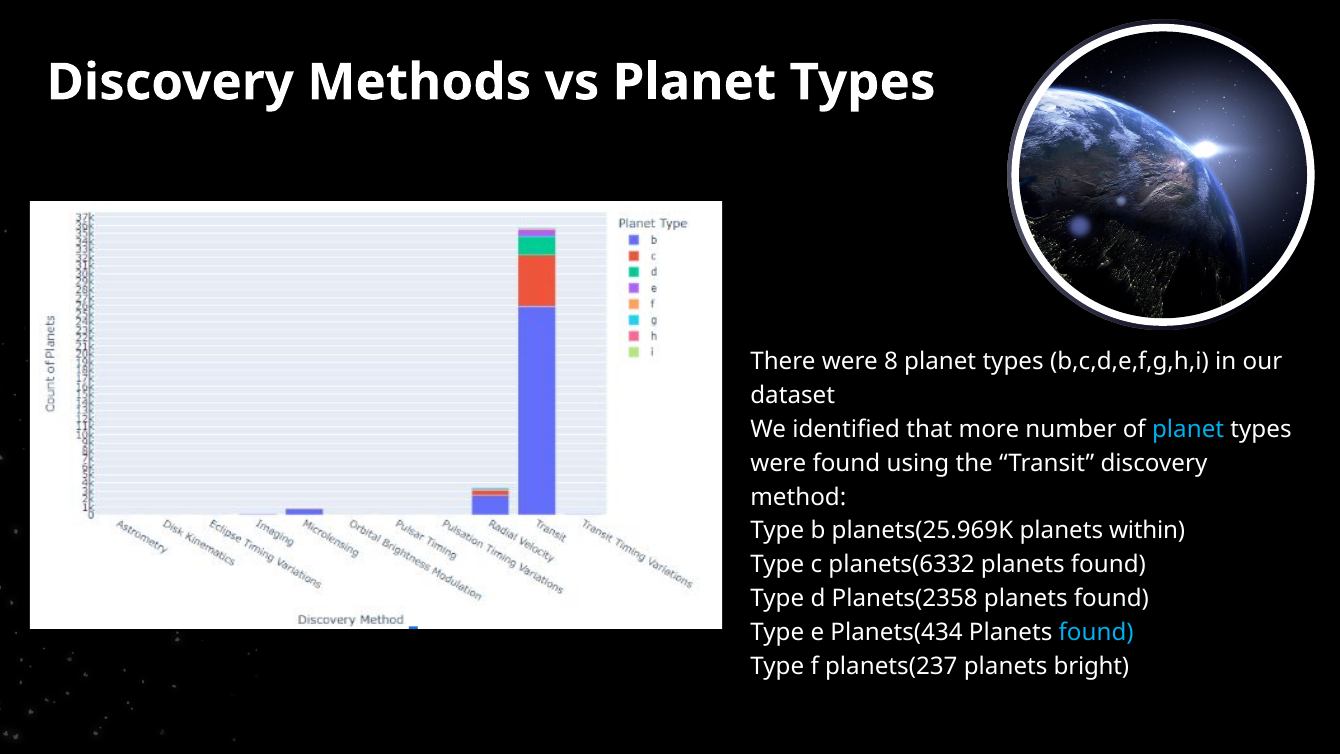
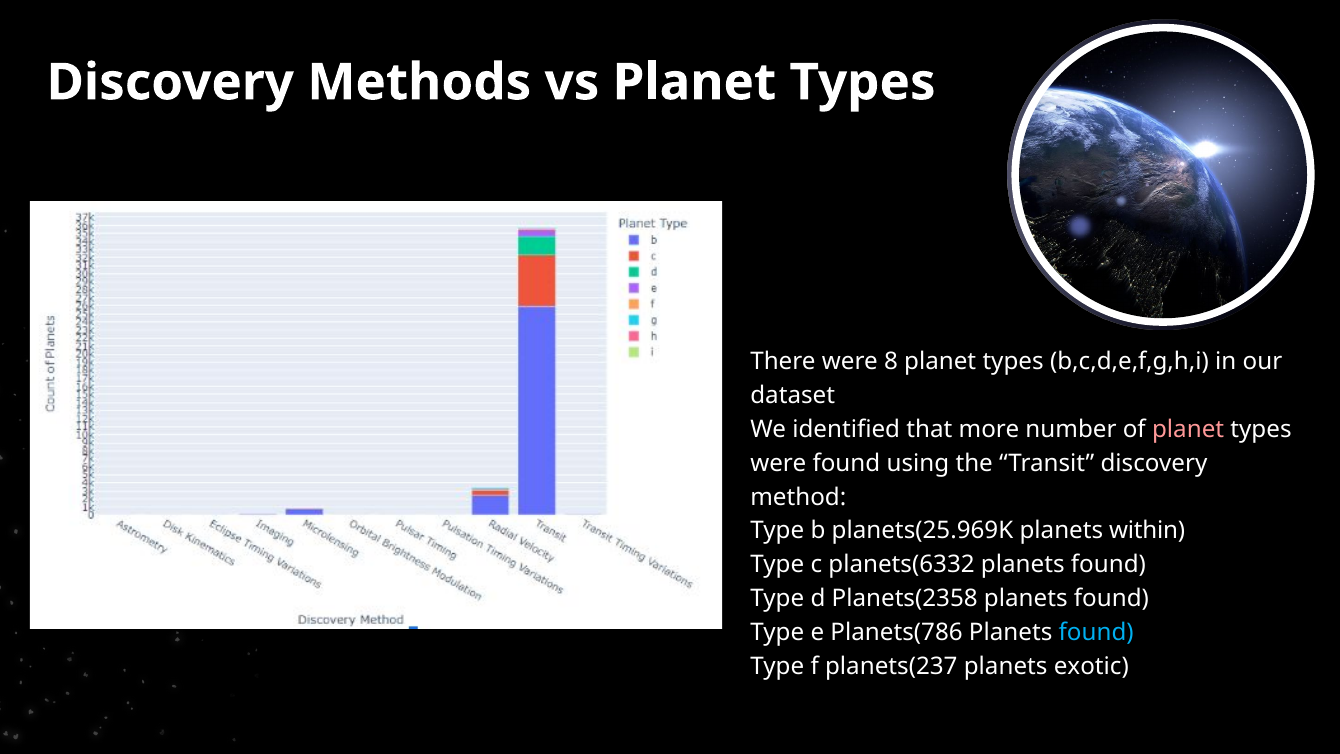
planet colour: light blue -> pink (1188, 429)
Planets(434: Planets(434 -> Planets(786 (897, 632)
bright: bright -> exotic (1091, 666)
